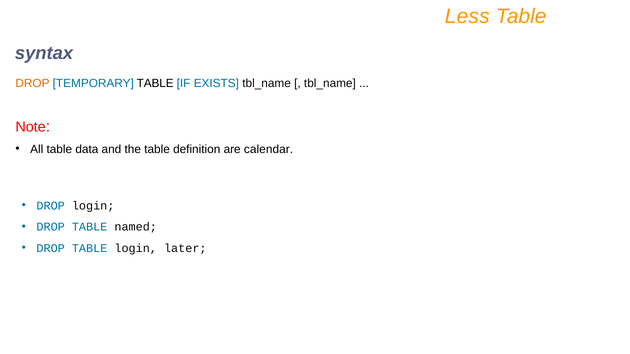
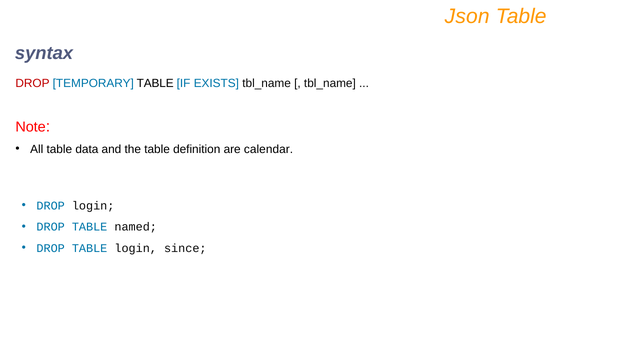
Less: Less -> Json (467, 16)
DROP colour: orange -> red (32, 84)
later: later -> since (185, 248)
